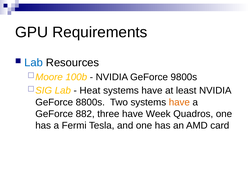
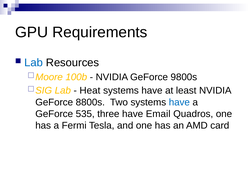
have colour: orange -> blue (179, 103)
882: 882 -> 535 (85, 114)
Week: Week -> Email (158, 114)
